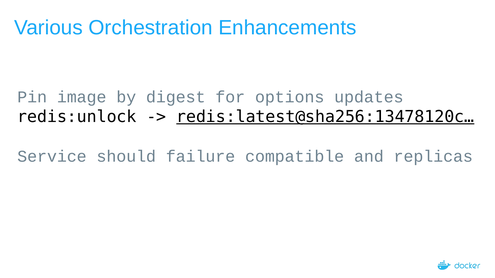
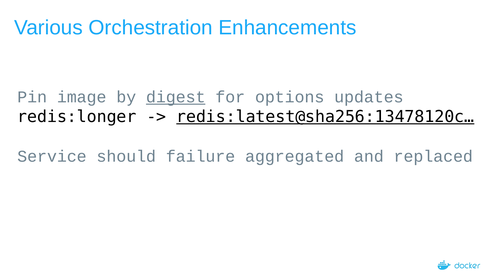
digest underline: none -> present (176, 97)
redis:unlock: redis:unlock -> redis:longer (77, 117)
compatible: compatible -> aggregated (295, 157)
replicas: replicas -> replaced (433, 157)
